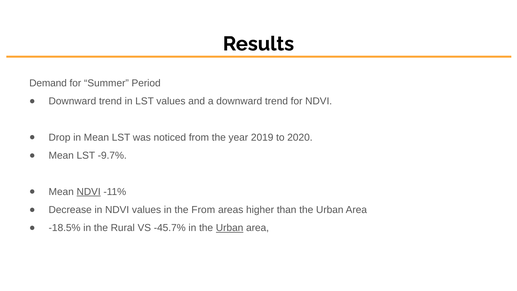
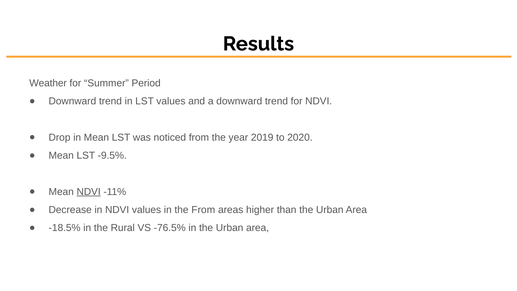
Demand: Demand -> Weather (48, 83)
-9.7%: -9.7% -> -9.5% (112, 155)
-45.7%: -45.7% -> -76.5% (170, 228)
Urban underline: present -> none (230, 228)
